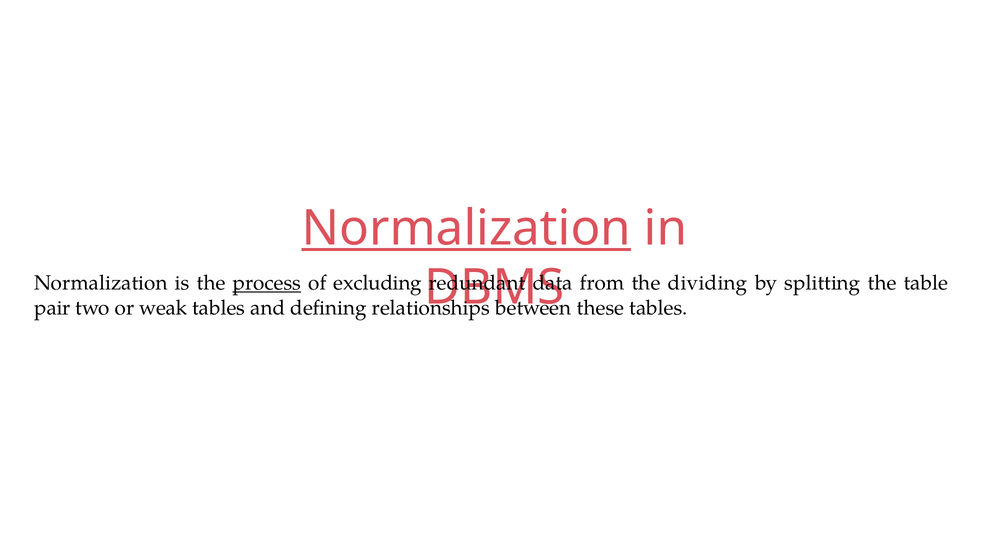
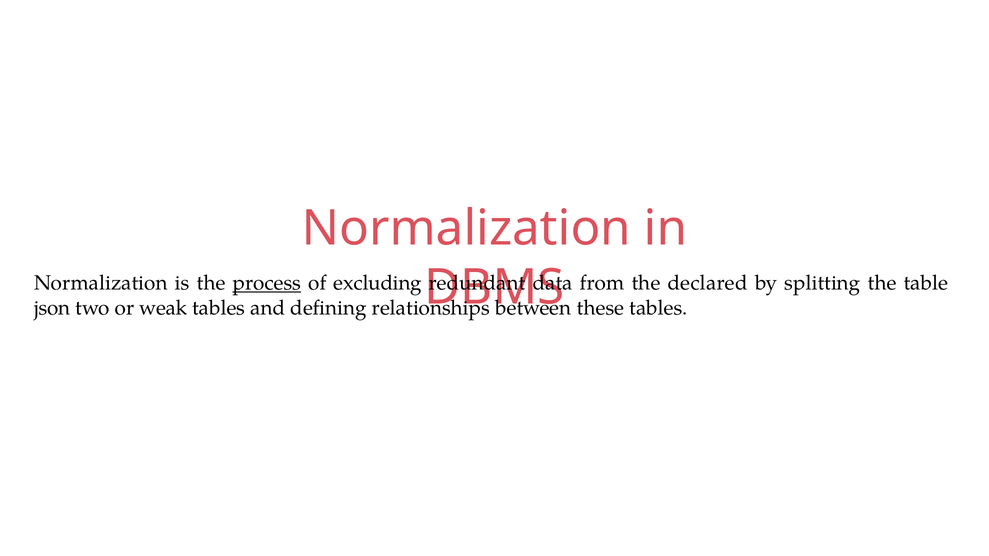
Normalization underline: present -> none (466, 228)
dividing: dividing -> declared (708, 283)
pair: pair -> json (52, 308)
